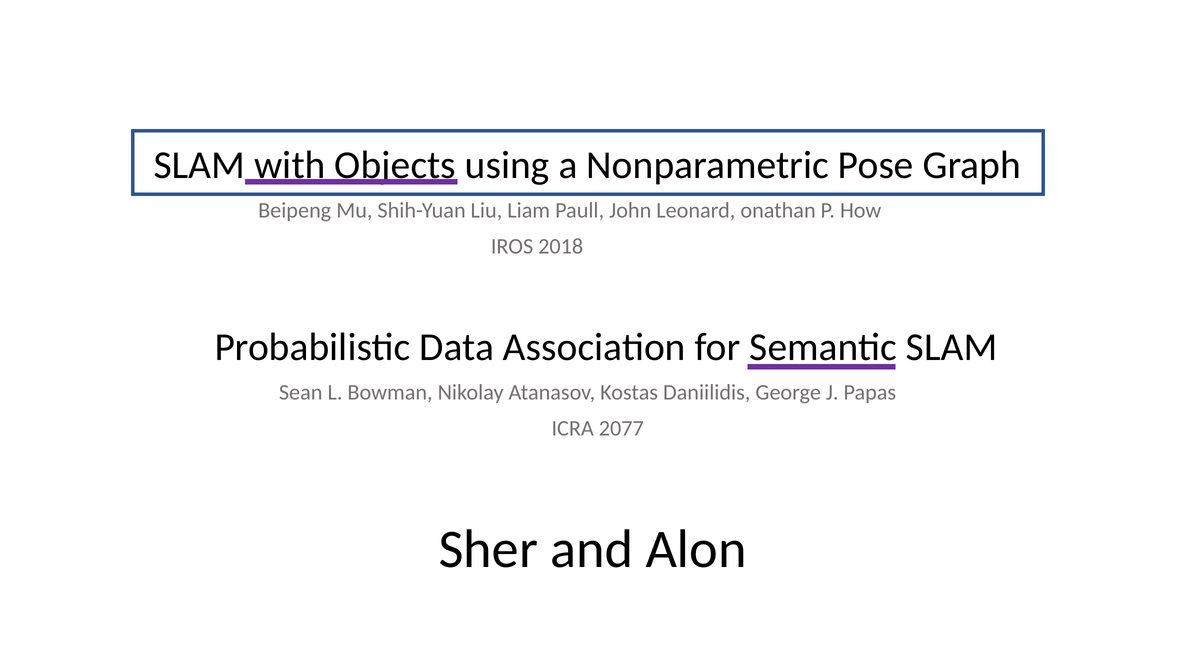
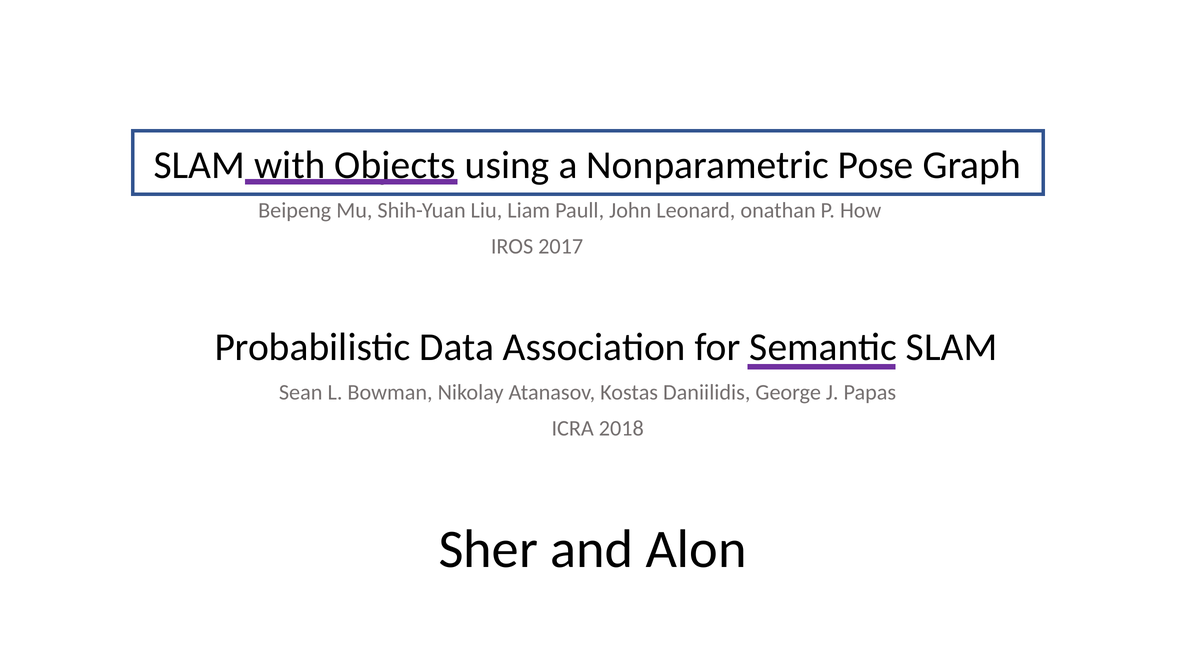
2018: 2018 -> 2017 (561, 246)
2077: 2077 -> 2018 (621, 428)
